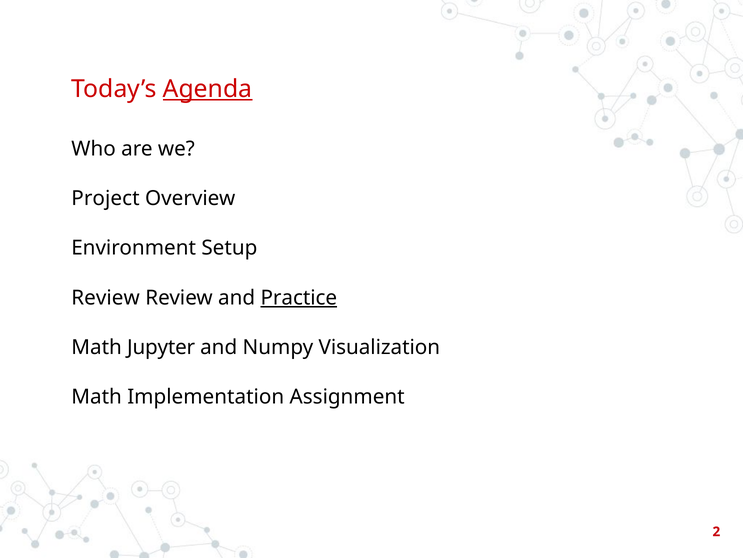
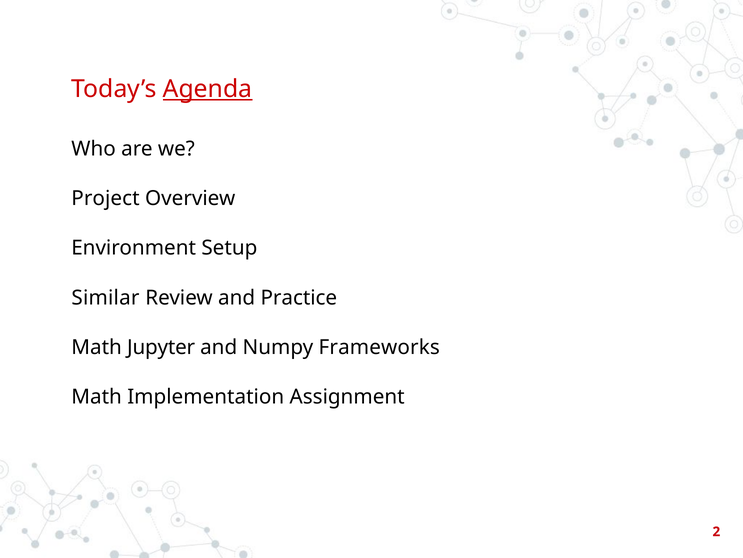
Review: Review -> Similar (105, 297)
Practice underline: present -> none (299, 297)
Visualization: Visualization -> Frameworks (379, 347)
